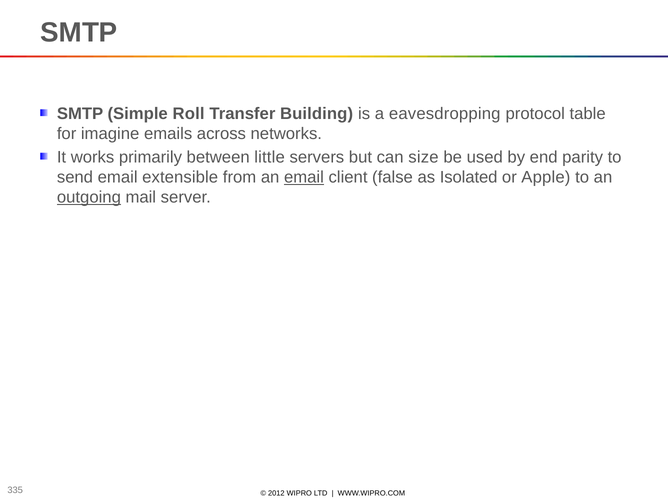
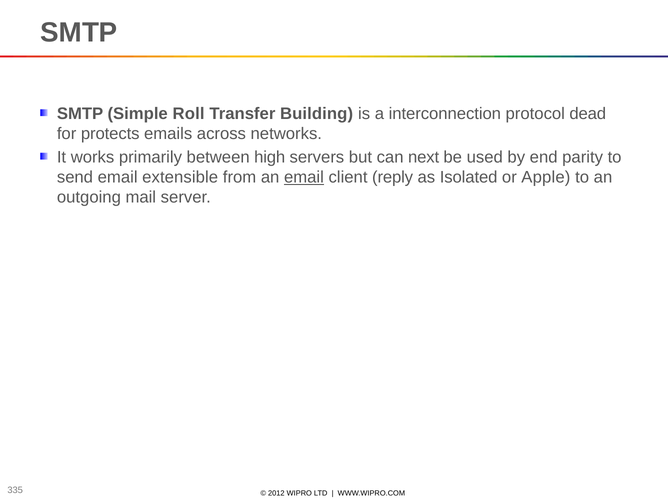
eavesdropping: eavesdropping -> interconnection (445, 114)
table: table -> dead (588, 114)
imagine: imagine -> protects (110, 134)
little: little -> high (270, 157)
size: size -> next (424, 157)
false: false -> reply (393, 177)
outgoing underline: present -> none (89, 197)
